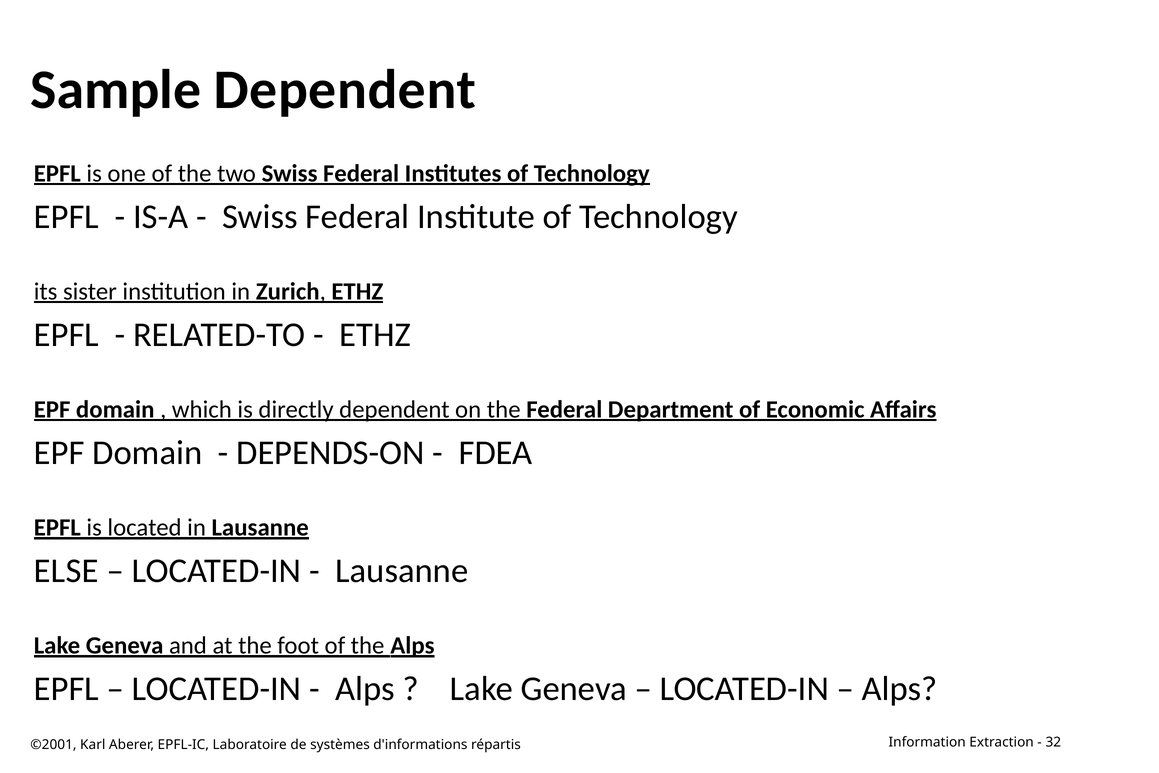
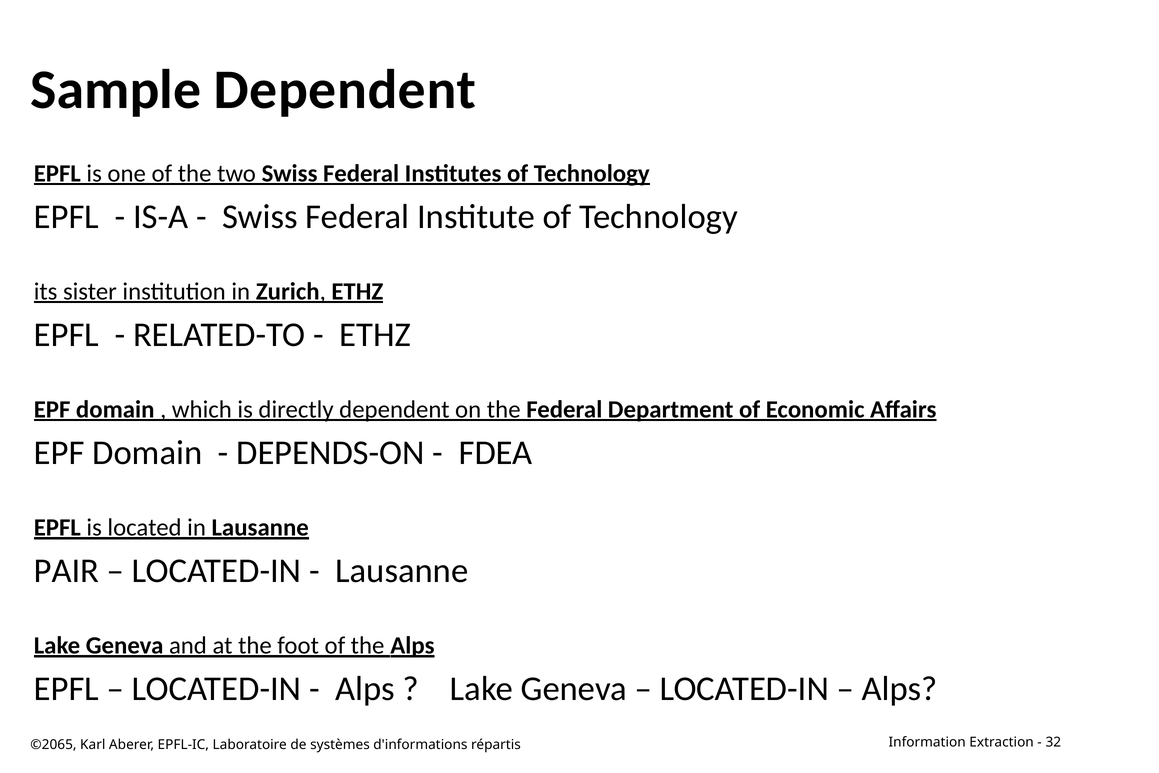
ELSE: ELSE -> PAIR (66, 571)
©2001: ©2001 -> ©2065 (53, 745)
